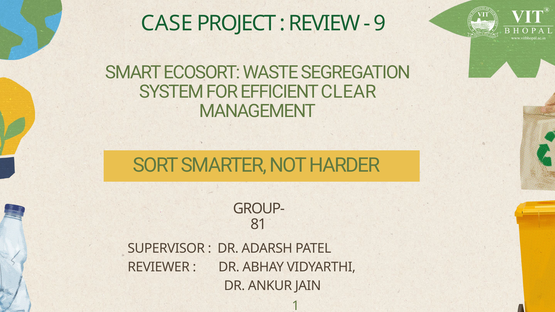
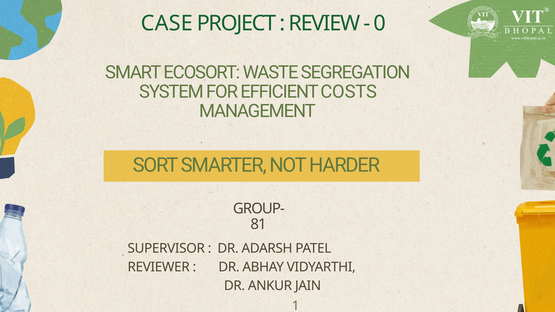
9: 9 -> 0 (380, 23)
CLEAR: CLEAR -> COSTS (349, 92)
